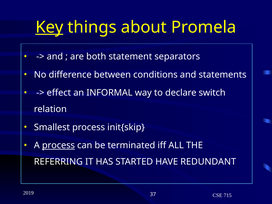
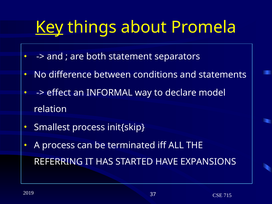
switch: switch -> model (212, 93)
process underline: present -> none (58, 145)
REDUNDANT: REDUNDANT -> EXPANSIONS (208, 162)
